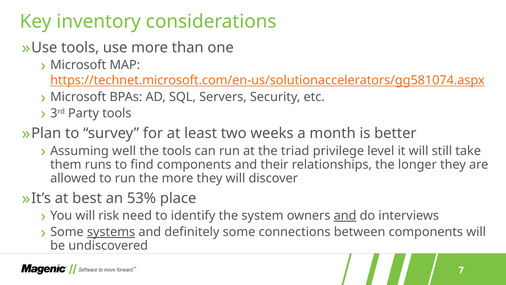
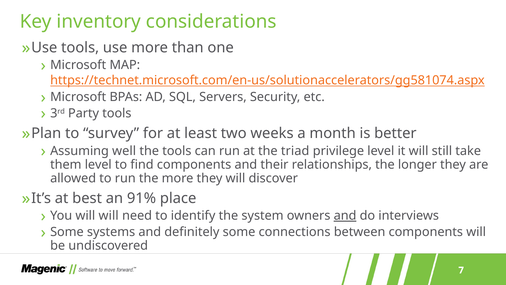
them runs: runs -> level (98, 164)
53%: 53% -> 91% (142, 198)
will risk: risk -> will (109, 215)
systems underline: present -> none (111, 232)
